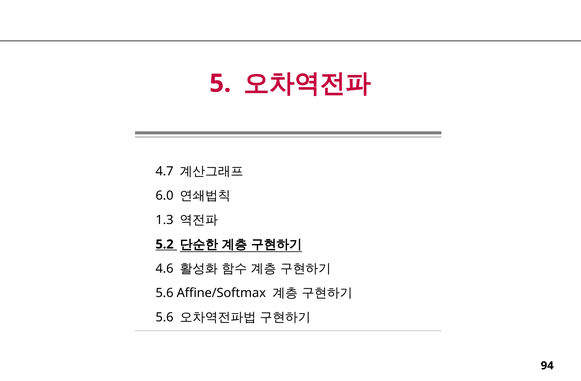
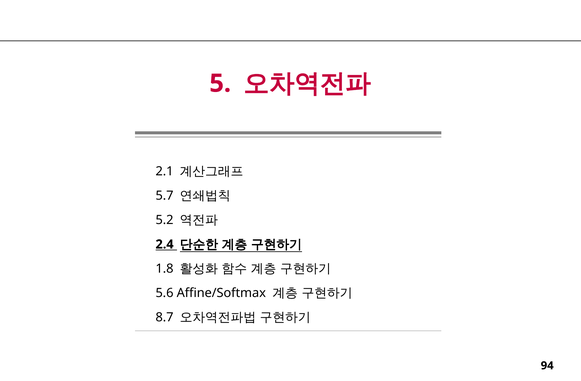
4.7: 4.7 -> 2.1 (164, 172)
6.0: 6.0 -> 5.7 (164, 196)
1.3: 1.3 -> 5.2 (164, 220)
5.2: 5.2 -> 2.4 (165, 245)
4.6: 4.6 -> 1.8 (164, 269)
5.6: 5.6 -> 8.7 (164, 318)
